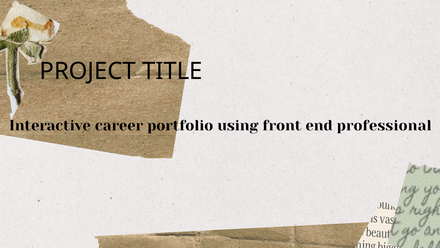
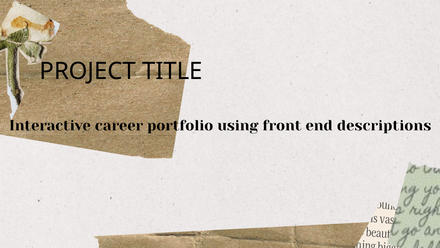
professional: professional -> descriptions (384, 125)
